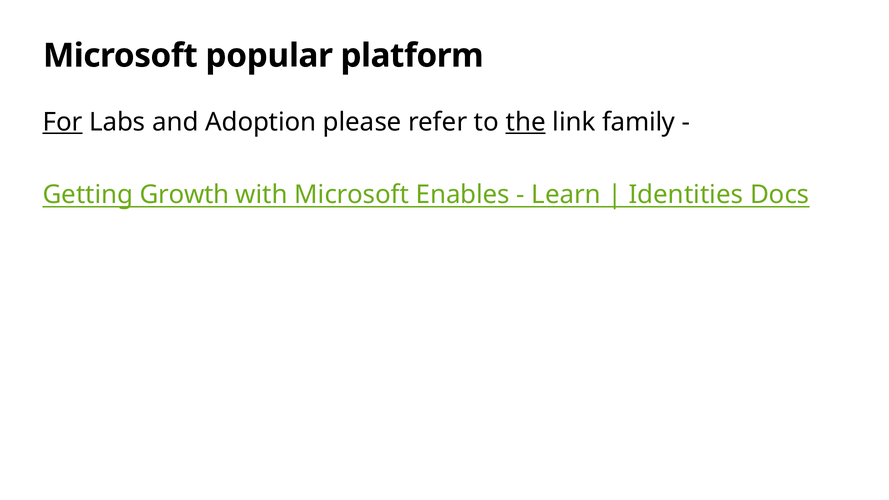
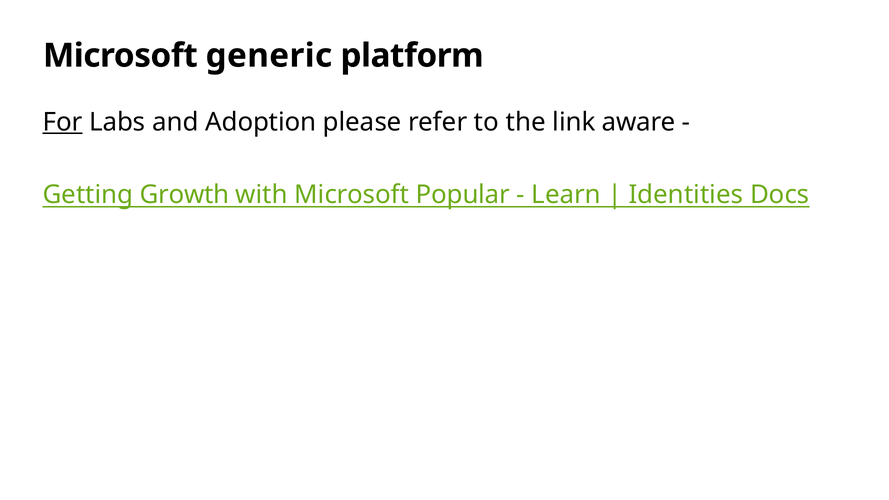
popular: popular -> generic (269, 56)
the underline: present -> none (526, 122)
family: family -> aware (639, 122)
Enables: Enables -> Popular (463, 195)
